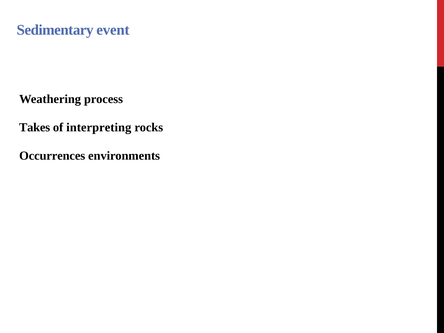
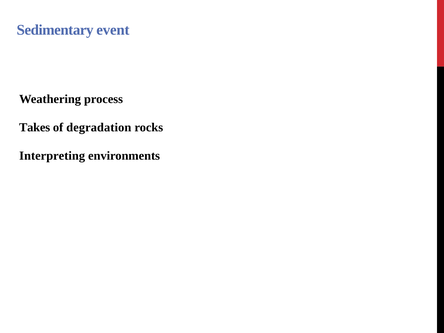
interpreting: interpreting -> degradation (99, 127)
Occurrences: Occurrences -> Interpreting (52, 156)
